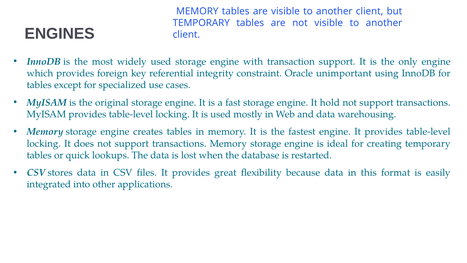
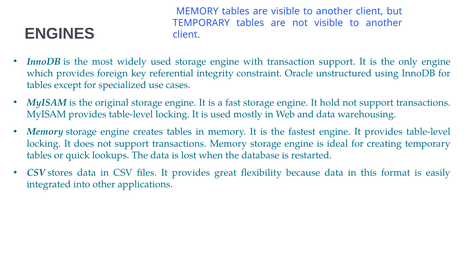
unimportant: unimportant -> unstructured (344, 73)
